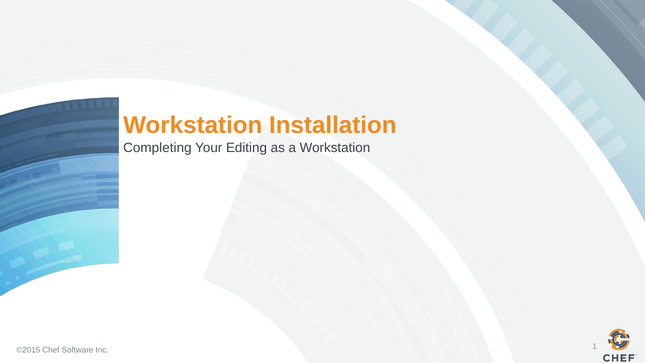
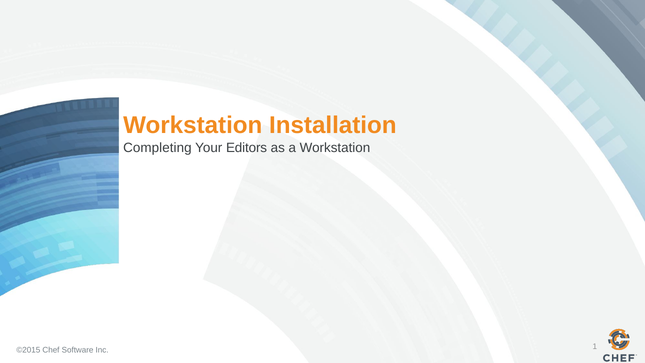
Editing: Editing -> Editors (247, 148)
